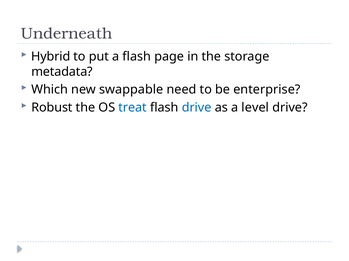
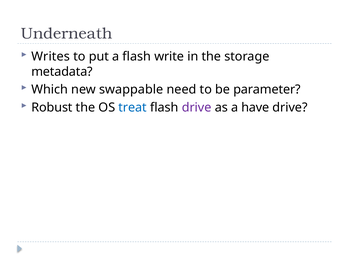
Hybrid: Hybrid -> Writes (51, 57)
page: page -> write (169, 57)
enterprise: enterprise -> parameter (267, 90)
drive colour: blue -> purple (197, 108)
level: level -> have (255, 108)
